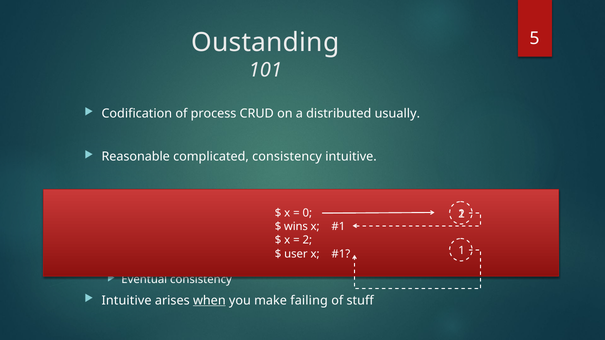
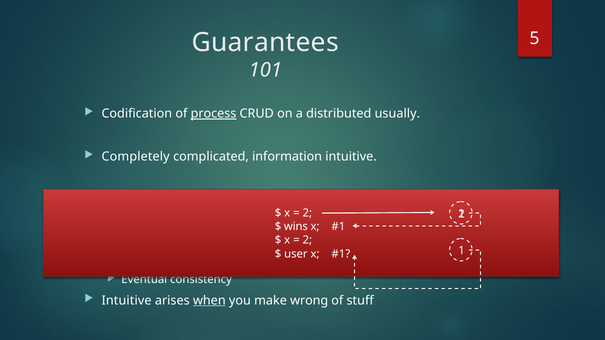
Oustanding: Oustanding -> Guarantees (265, 42)
process underline: none -> present (213, 114)
Reasonable: Reasonable -> Completely (136, 157)
complicated consistency: consistency -> information (287, 157)
0: 0 -> 2 (307, 213)
failing: failing -> wrong (309, 301)
